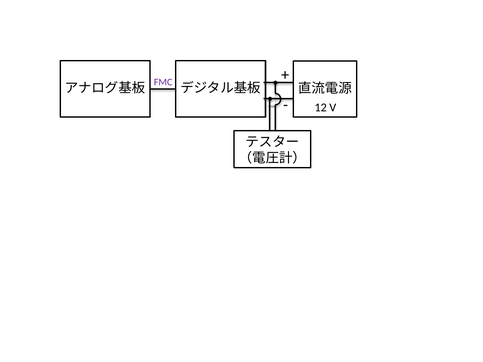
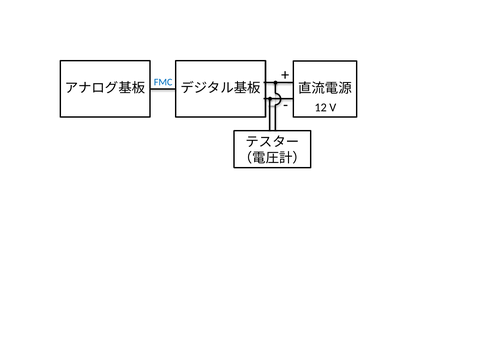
FMC colour: purple -> blue (163, 82)
